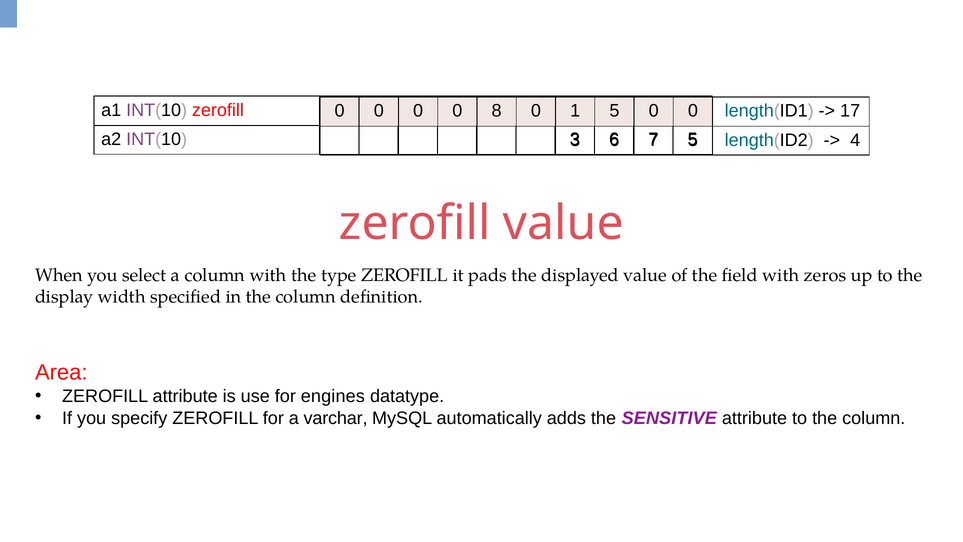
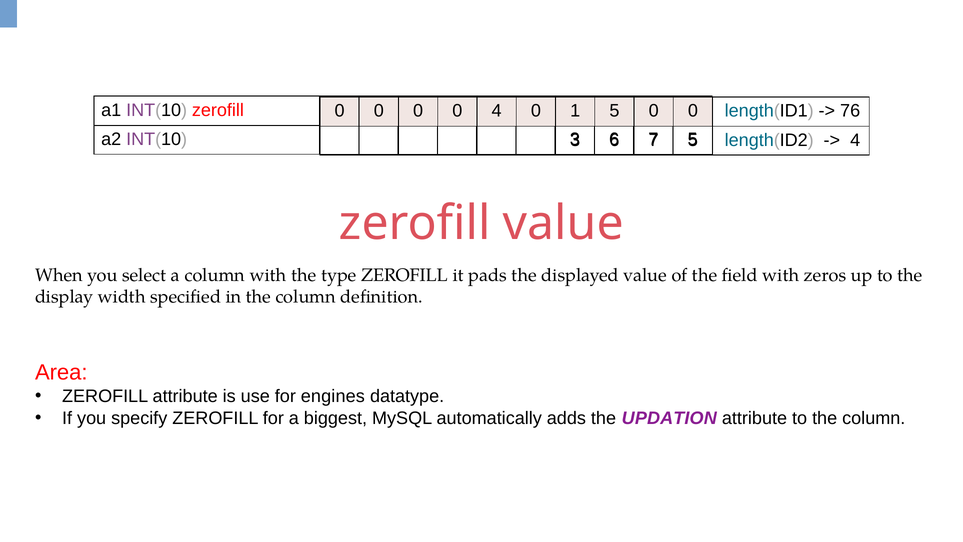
0 8: 8 -> 4 (497, 111)
17: 17 -> 76 (850, 111)
varchar: varchar -> biggest (335, 418)
SENSITIVE: SENSITIVE -> UPDATION (669, 418)
